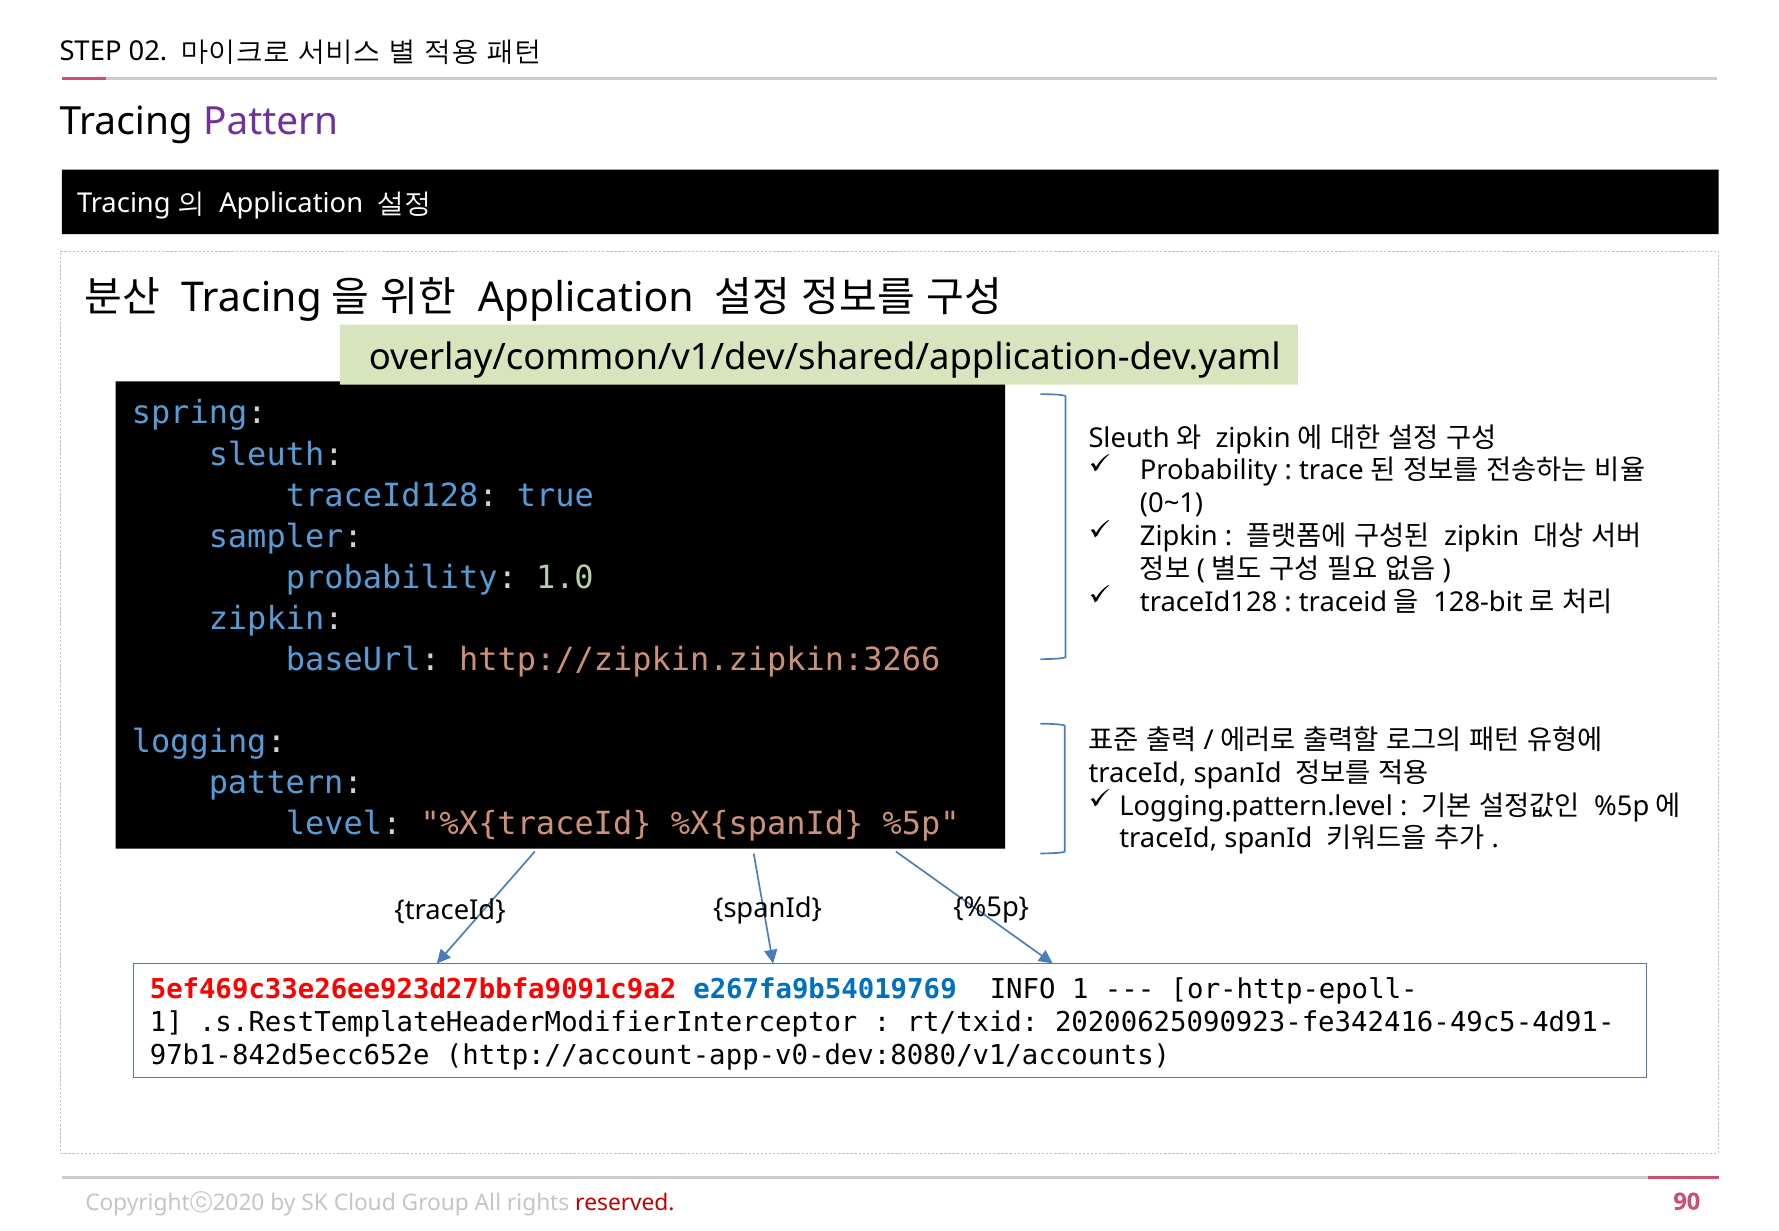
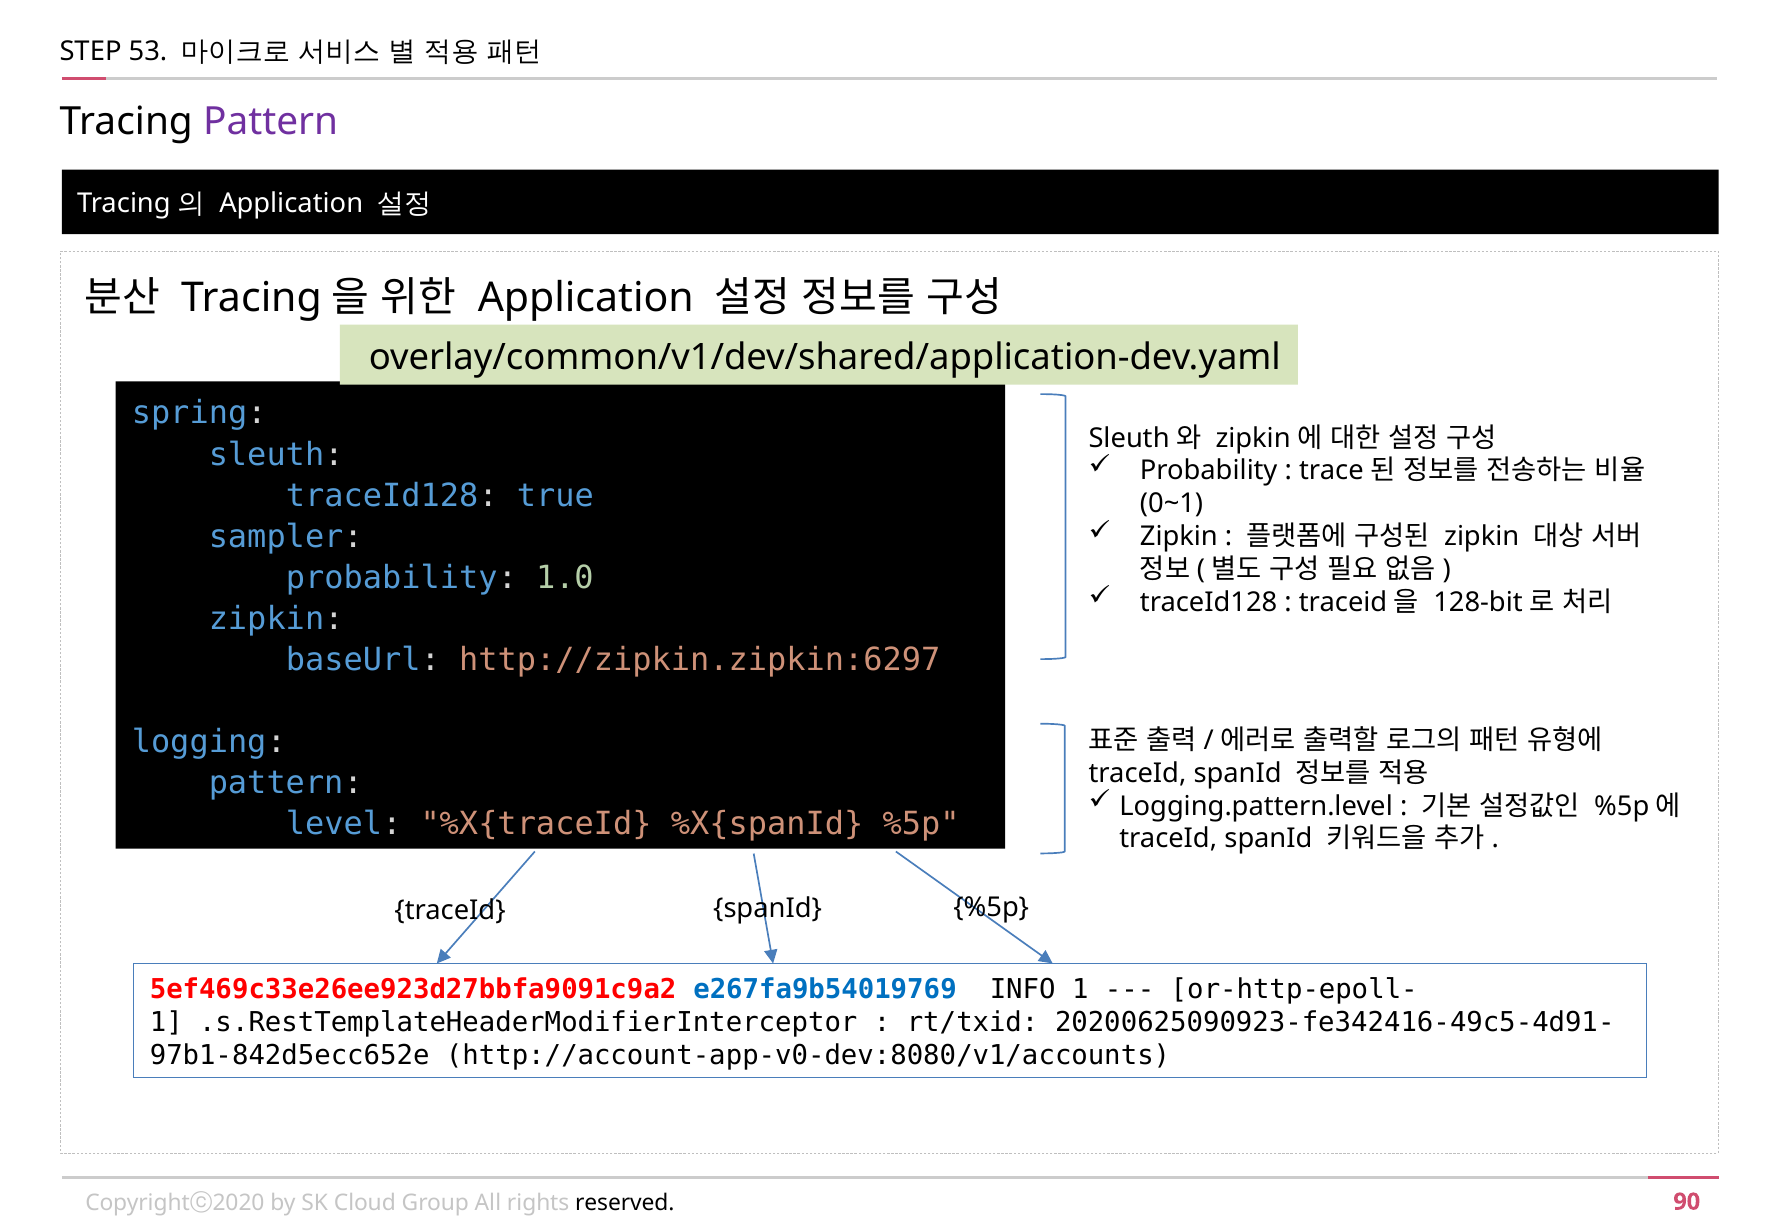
02: 02 -> 53 (148, 52)
http://zipkin.zipkin:3266: http://zipkin.zipkin:3266 -> http://zipkin.zipkin:6297 (700, 660)
reserved colour: red -> black (625, 1204)
